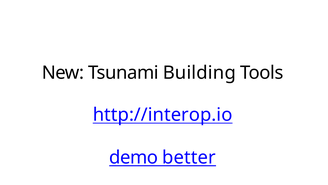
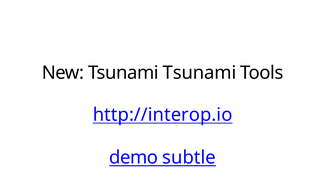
Tsunami Building: Building -> Tsunami (199, 73)
better: better -> subtle (189, 157)
